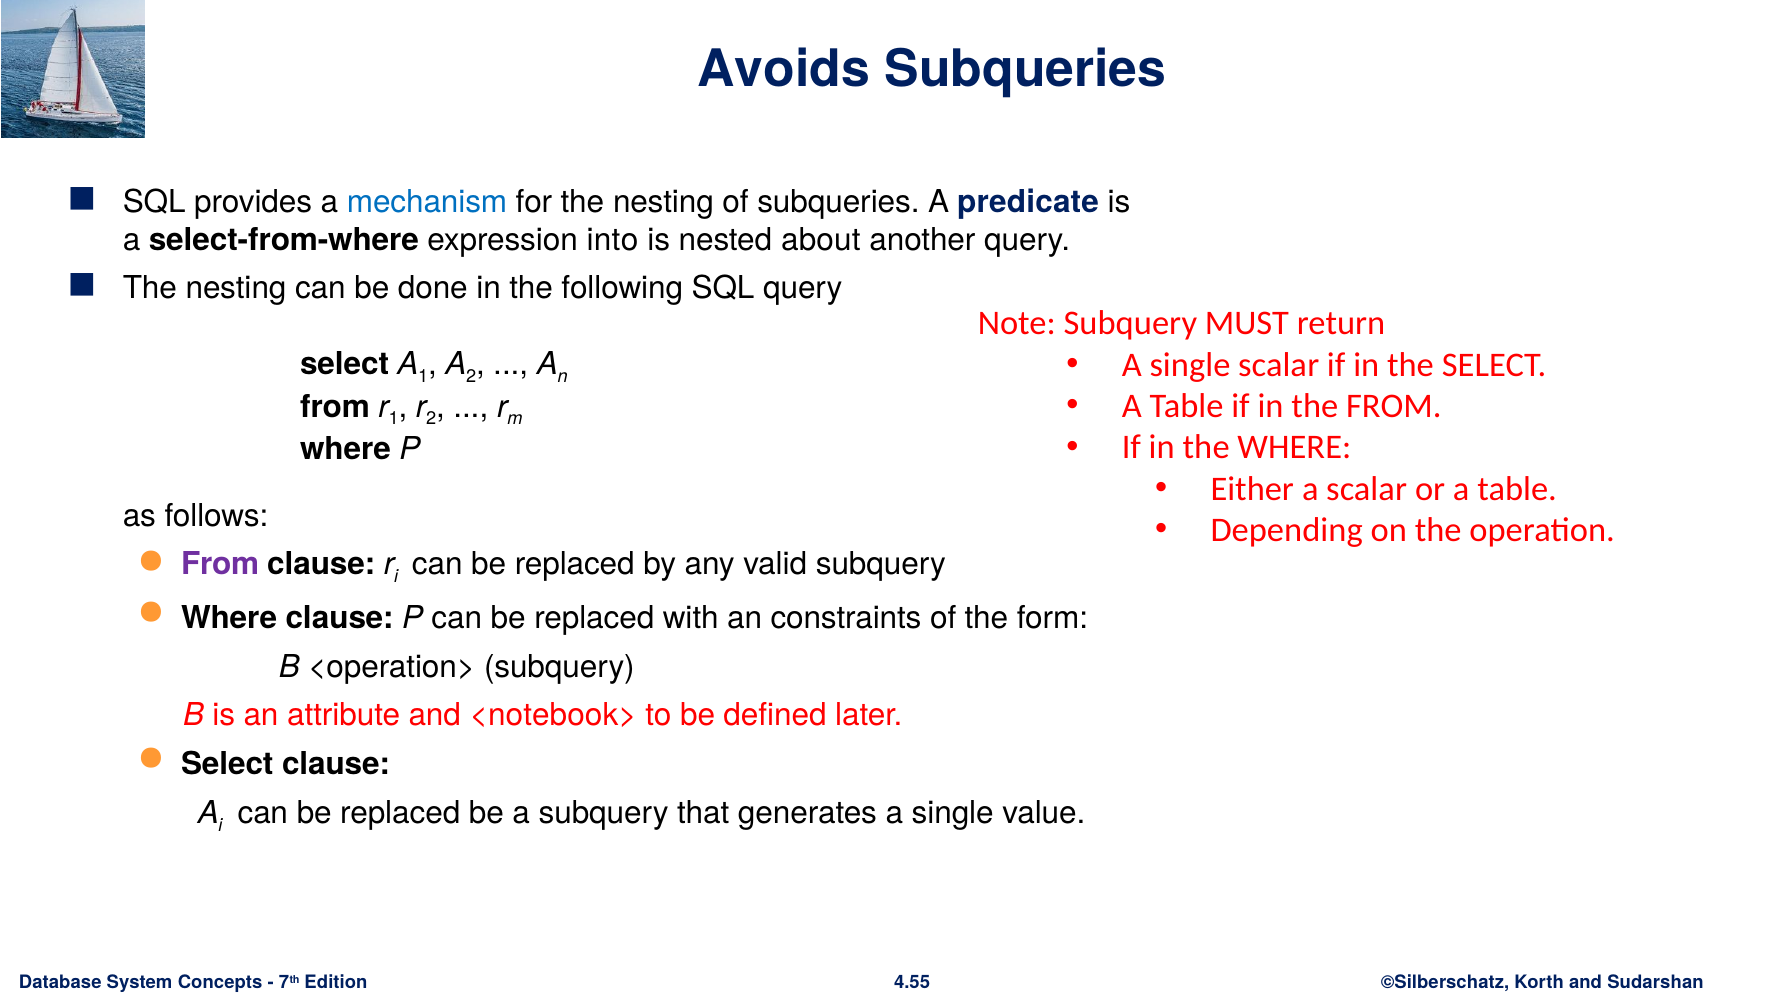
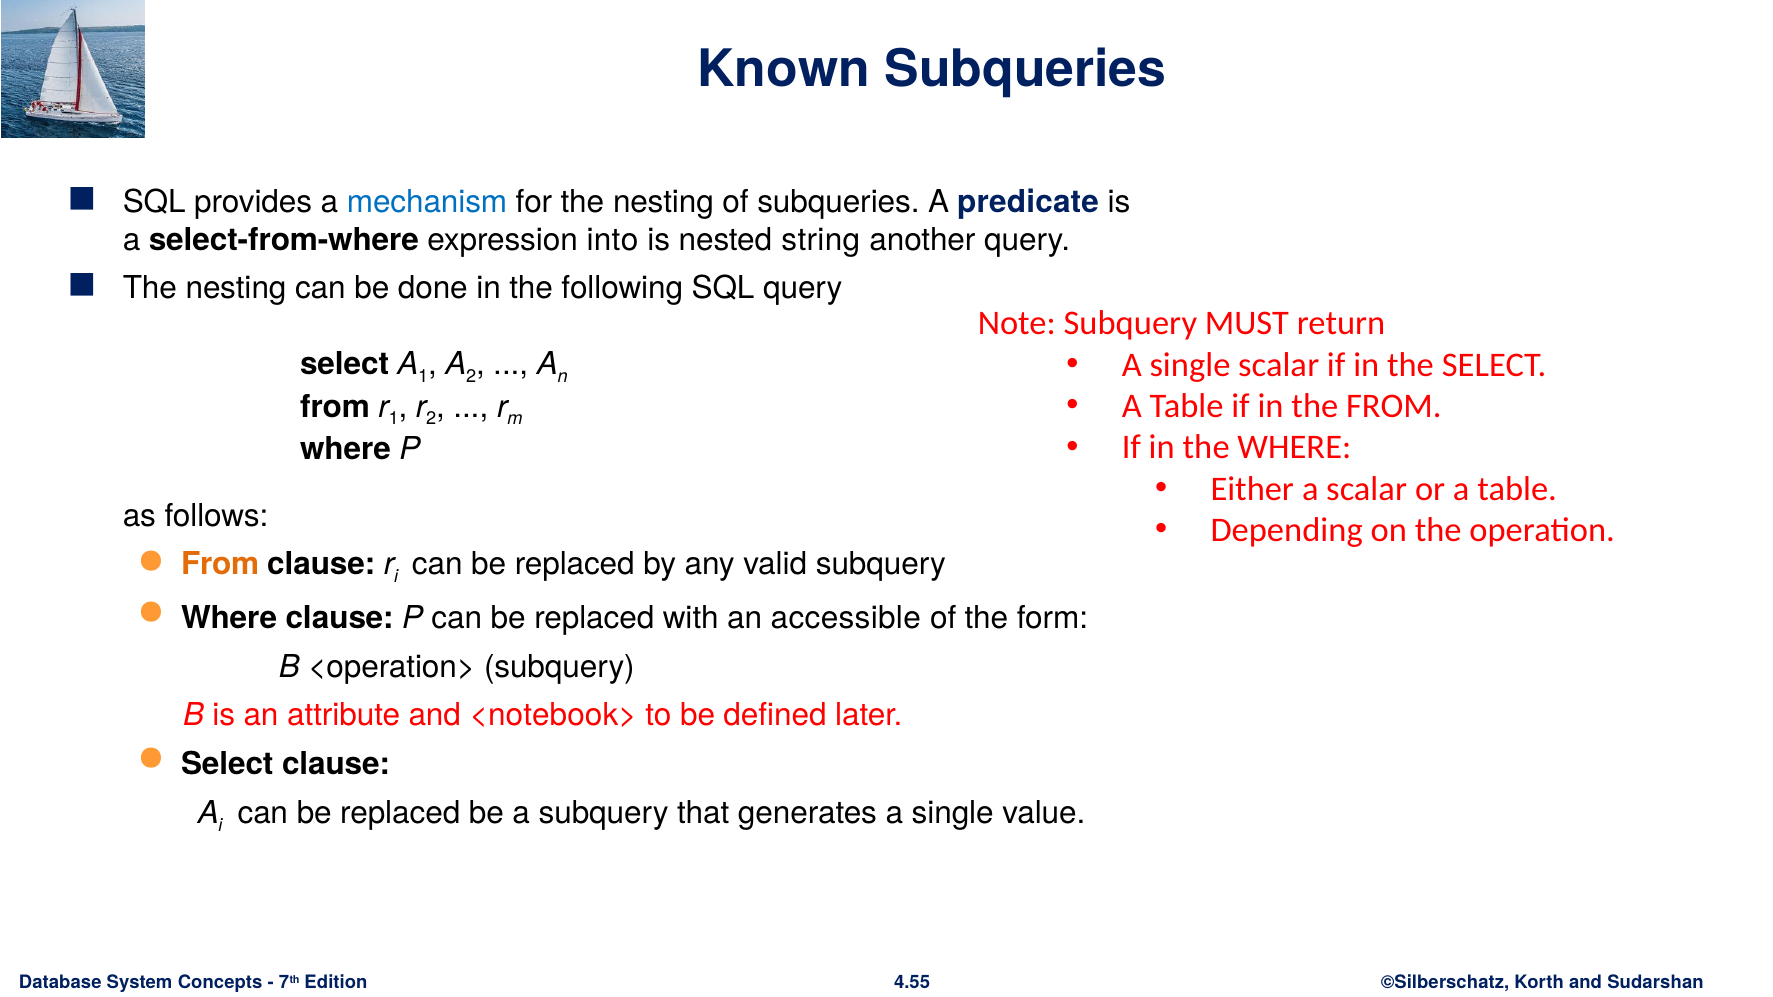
Avoids: Avoids -> Known (784, 69)
about: about -> string (821, 240)
From colour: purple -> orange (220, 565)
constraints: constraints -> accessible (846, 619)
